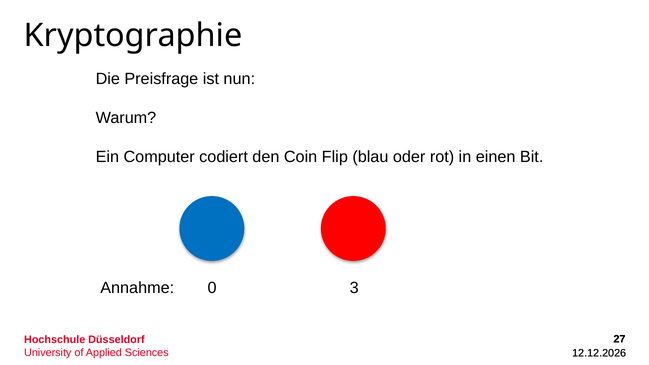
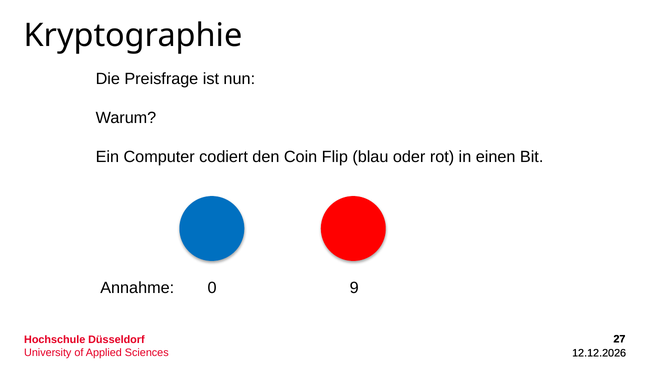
3: 3 -> 9 (354, 288)
